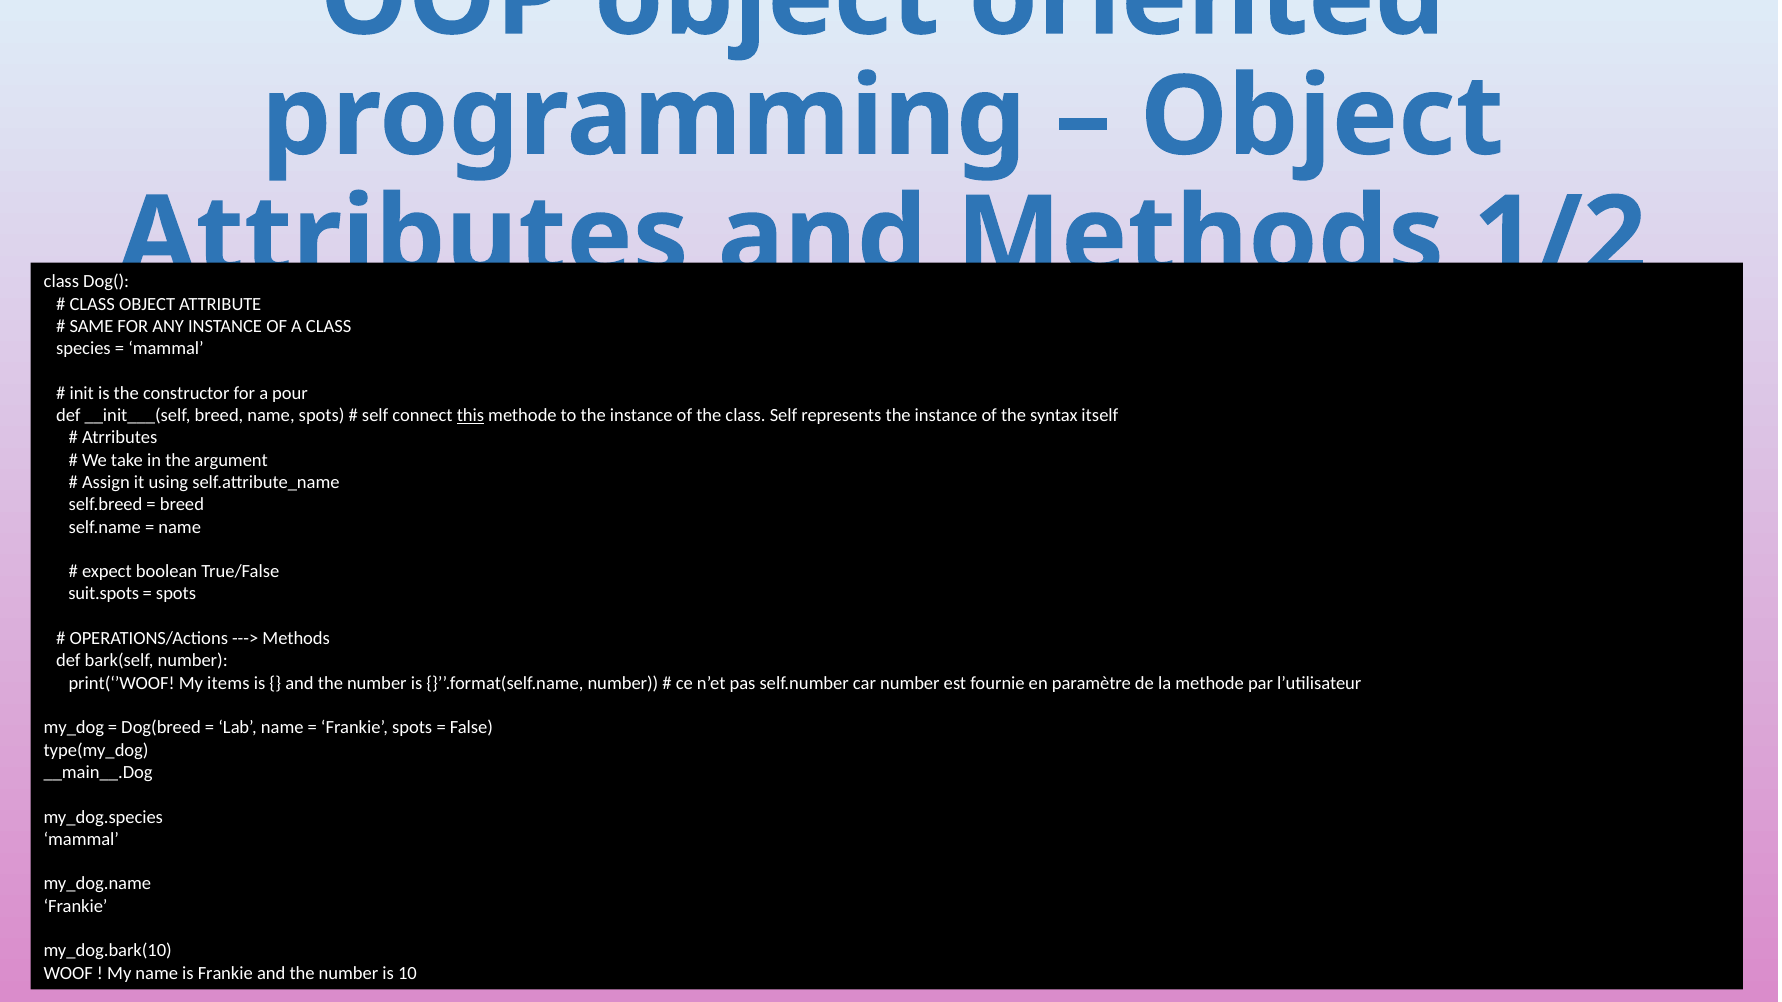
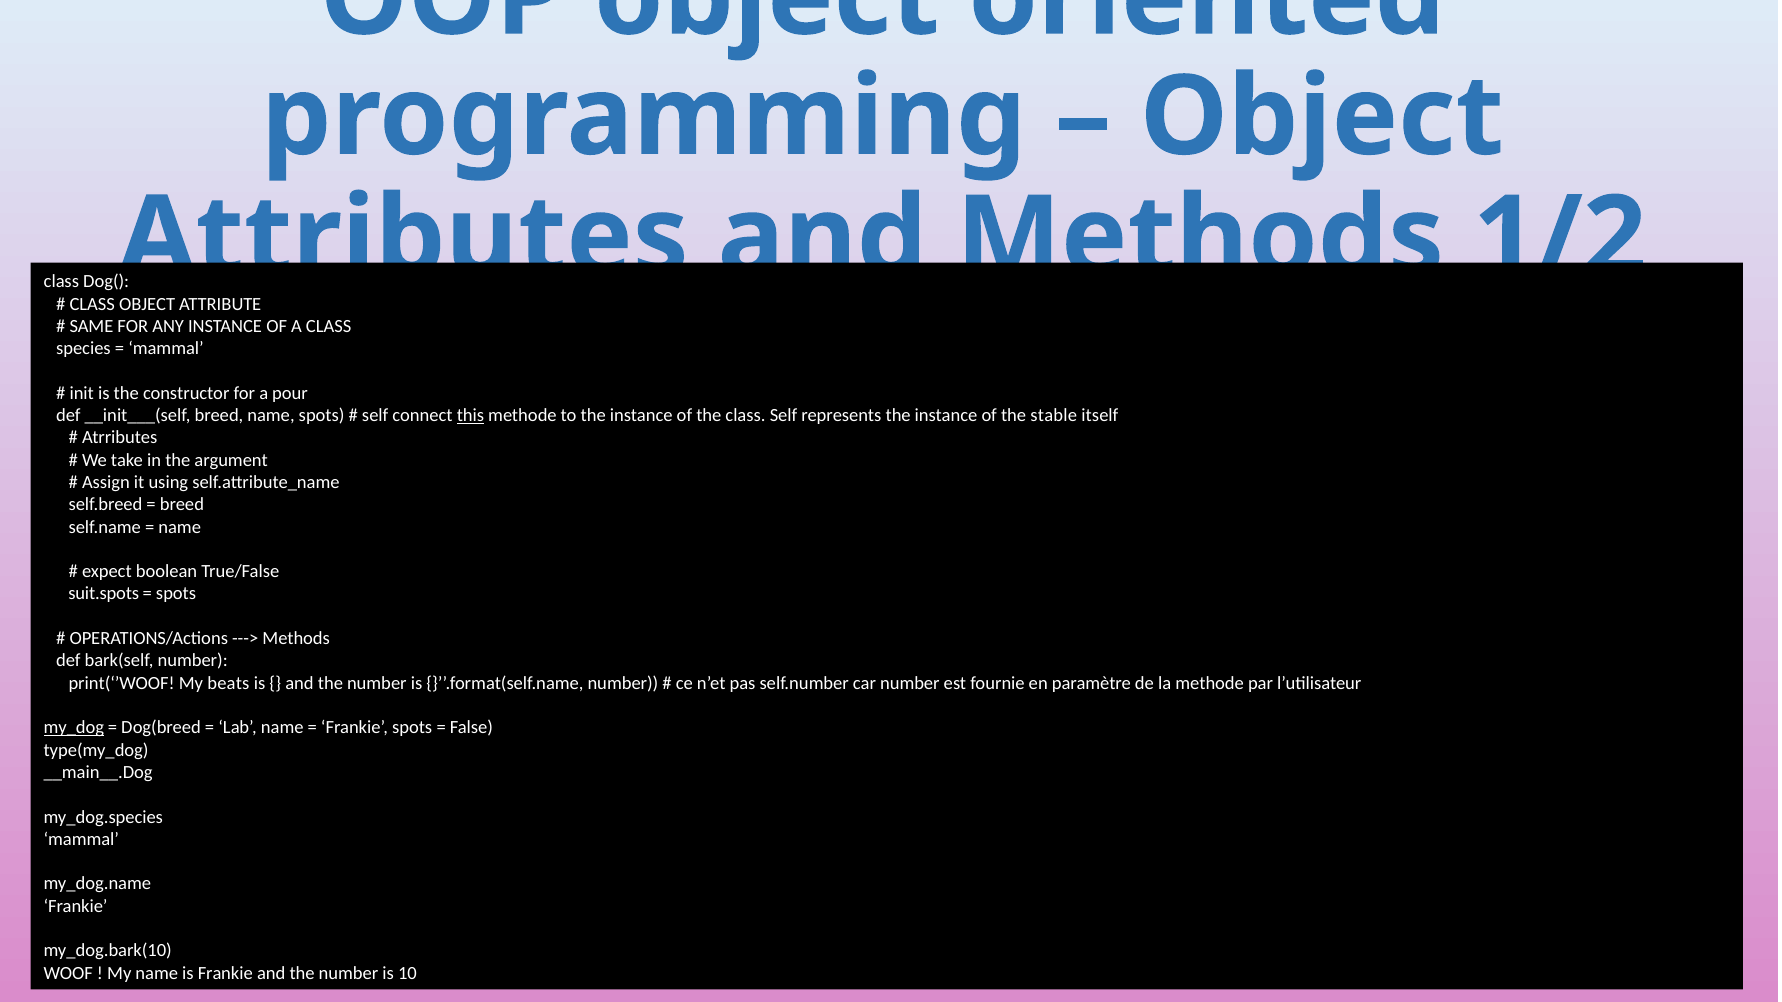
syntax: syntax -> stable (1054, 416)
items: items -> beats (228, 683)
my_dog underline: none -> present (74, 728)
